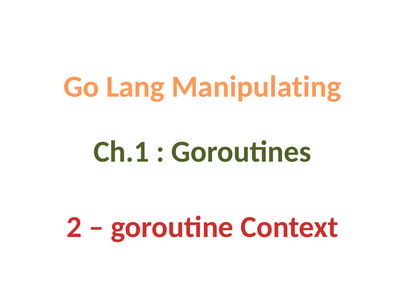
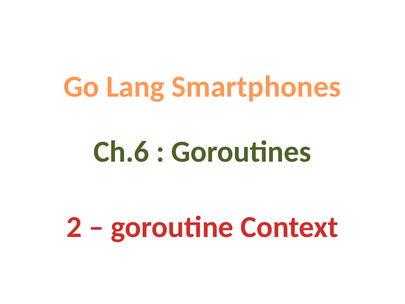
Manipulating: Manipulating -> Smartphones (256, 87)
Ch.1: Ch.1 -> Ch.6 (121, 152)
